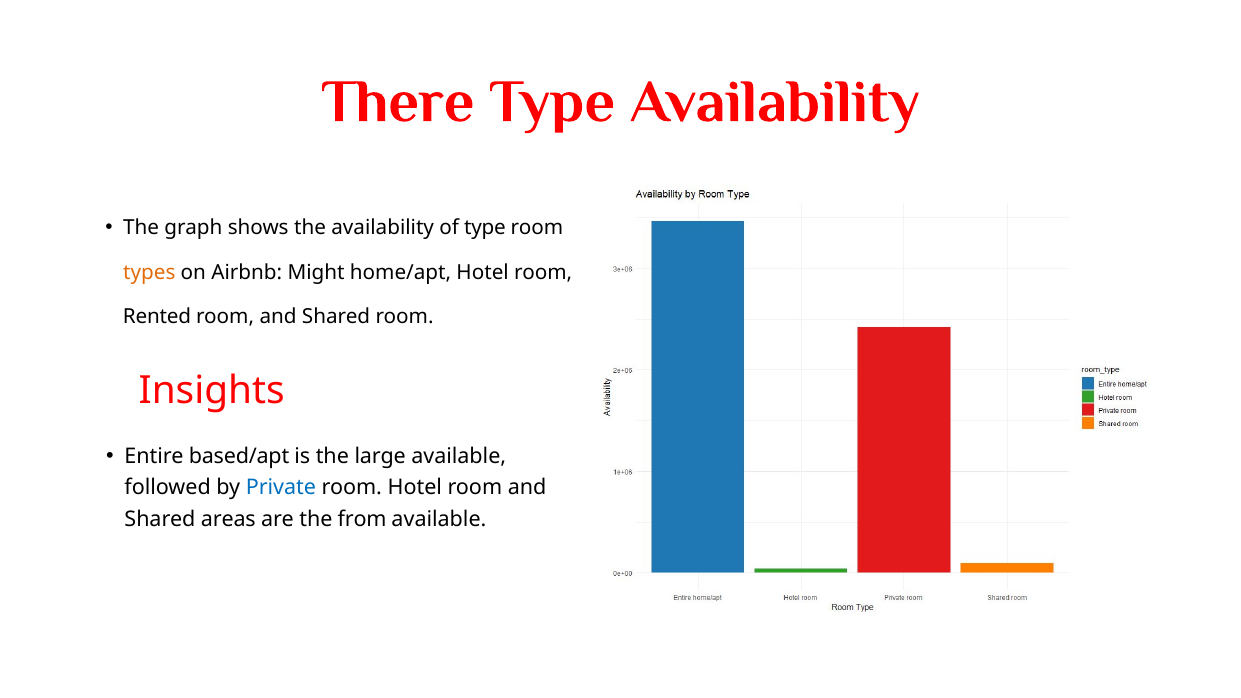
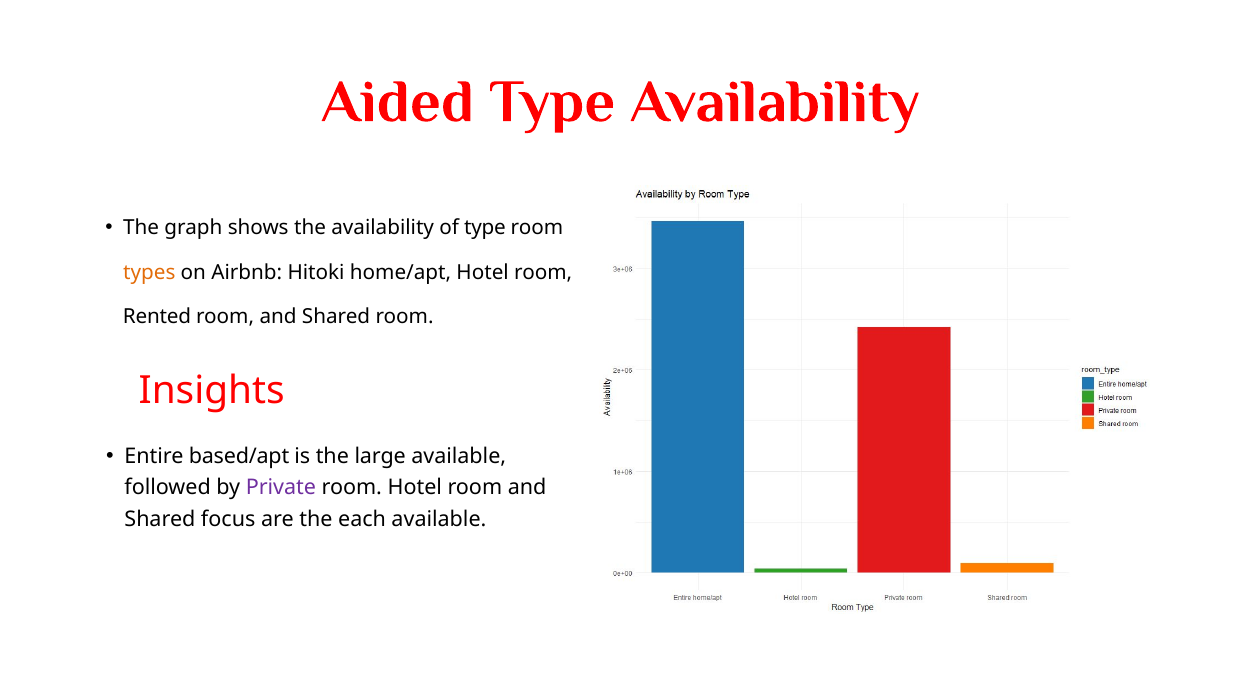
There: There -> Aided (397, 101)
Might: Might -> Hitoki (316, 272)
Private colour: blue -> purple (281, 488)
areas: areas -> focus (228, 519)
from: from -> each (362, 519)
